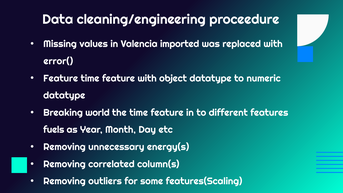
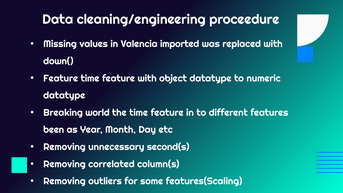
error(: error( -> down( (58, 61)
fuels: fuels -> been (54, 130)
energy(s: energy(s -> second(s (168, 147)
